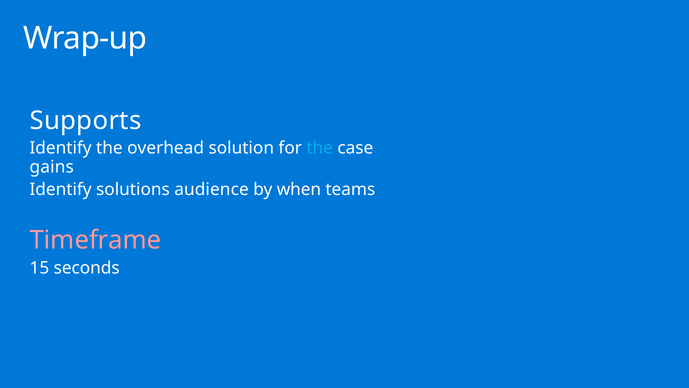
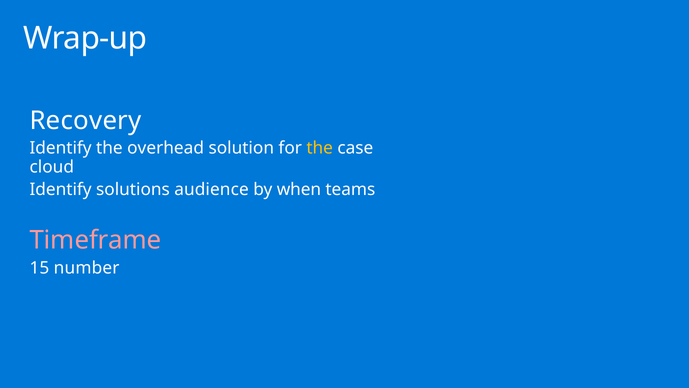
Supports: Supports -> Recovery (86, 120)
the colour: light blue -> yellow (320, 148)
gains: gains -> cloud (52, 167)
seconds: seconds -> number (87, 268)
